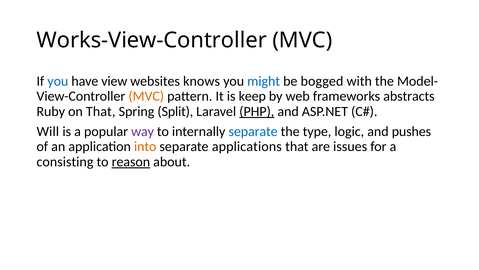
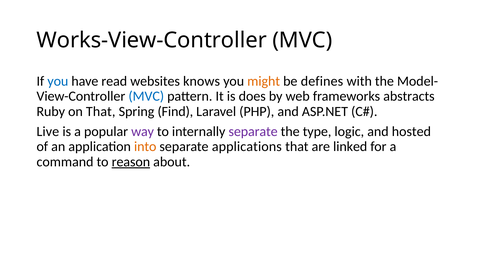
view: view -> read (114, 81)
might colour: blue -> orange (264, 81)
bogged: bogged -> defines (322, 81)
MVC colour: orange -> blue (146, 96)
keep: keep -> does (252, 96)
Split: Split -> Find (175, 111)
PHP underline: present -> none (257, 111)
Will: Will -> Live (48, 131)
separate colour: blue -> purple (253, 131)
pushes: pushes -> hosted (411, 131)
issues: issues -> linked (350, 146)
consisting: consisting -> command (65, 161)
